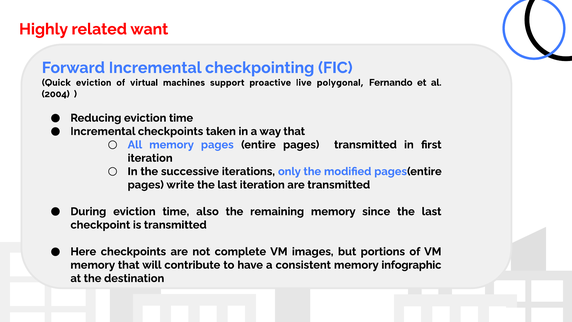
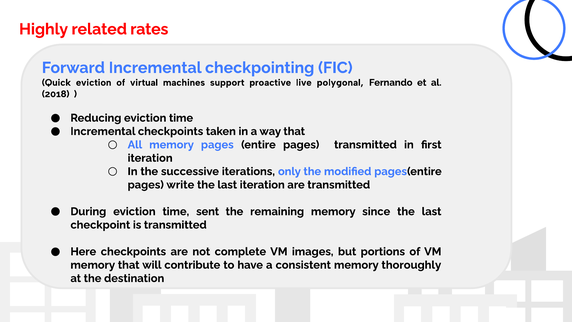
want: want -> rates (149, 29)
2004: 2004 -> 2018 (56, 94)
also: also -> sent (208, 211)
infographic: infographic -> thoroughly (411, 265)
